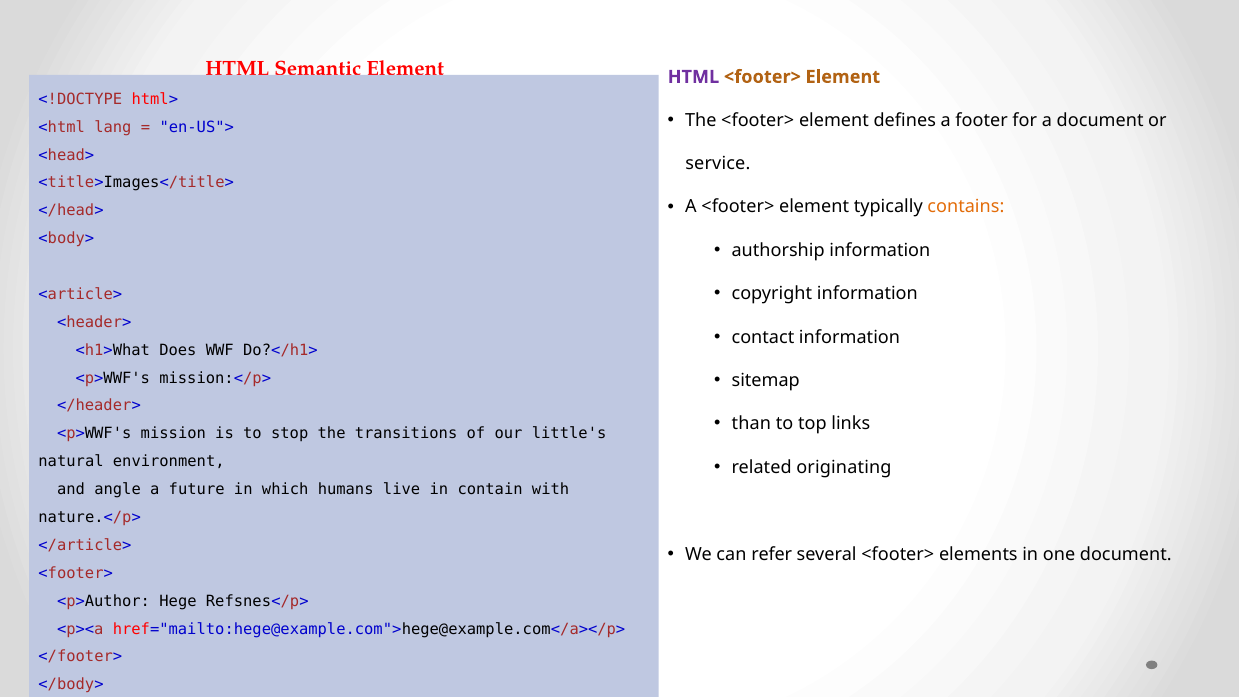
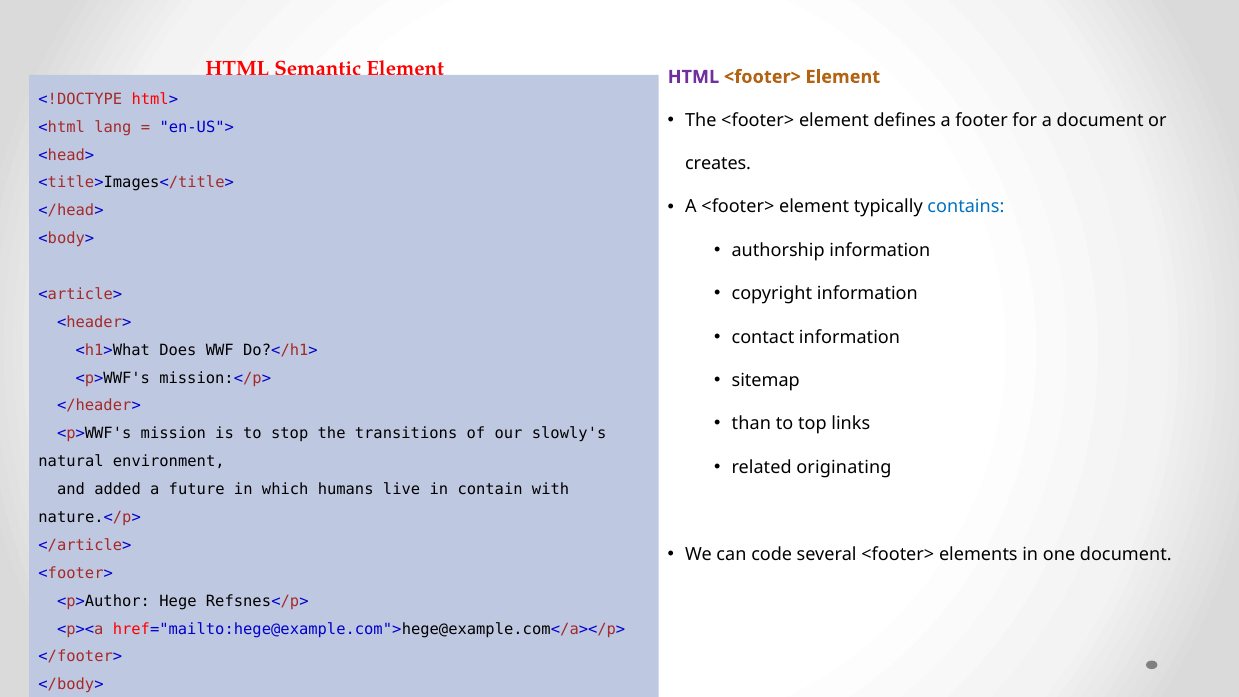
service: service -> creates (718, 164)
contains colour: orange -> blue (966, 207)
little's: little's -> slowly's (569, 434)
angle: angle -> added (118, 489)
refer: refer -> code (772, 554)
